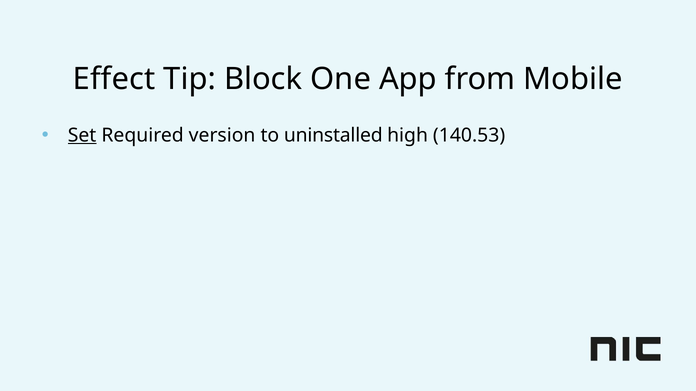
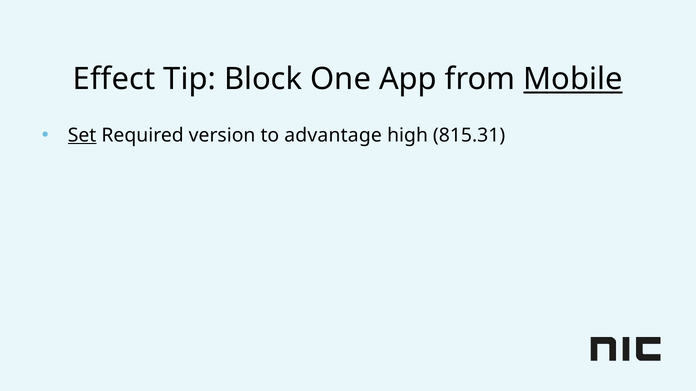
Mobile underline: none -> present (573, 79)
uninstalled: uninstalled -> advantage (333, 135)
140.53: 140.53 -> 815.31 (469, 135)
